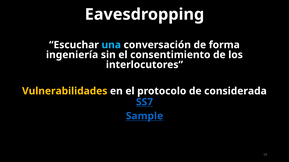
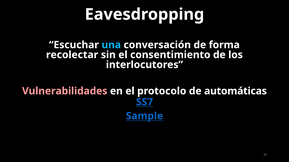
ingeniería: ingeniería -> recolectar (72, 55)
Vulnerabilidades colour: yellow -> pink (65, 91)
considerada: considerada -> automáticas (236, 91)
